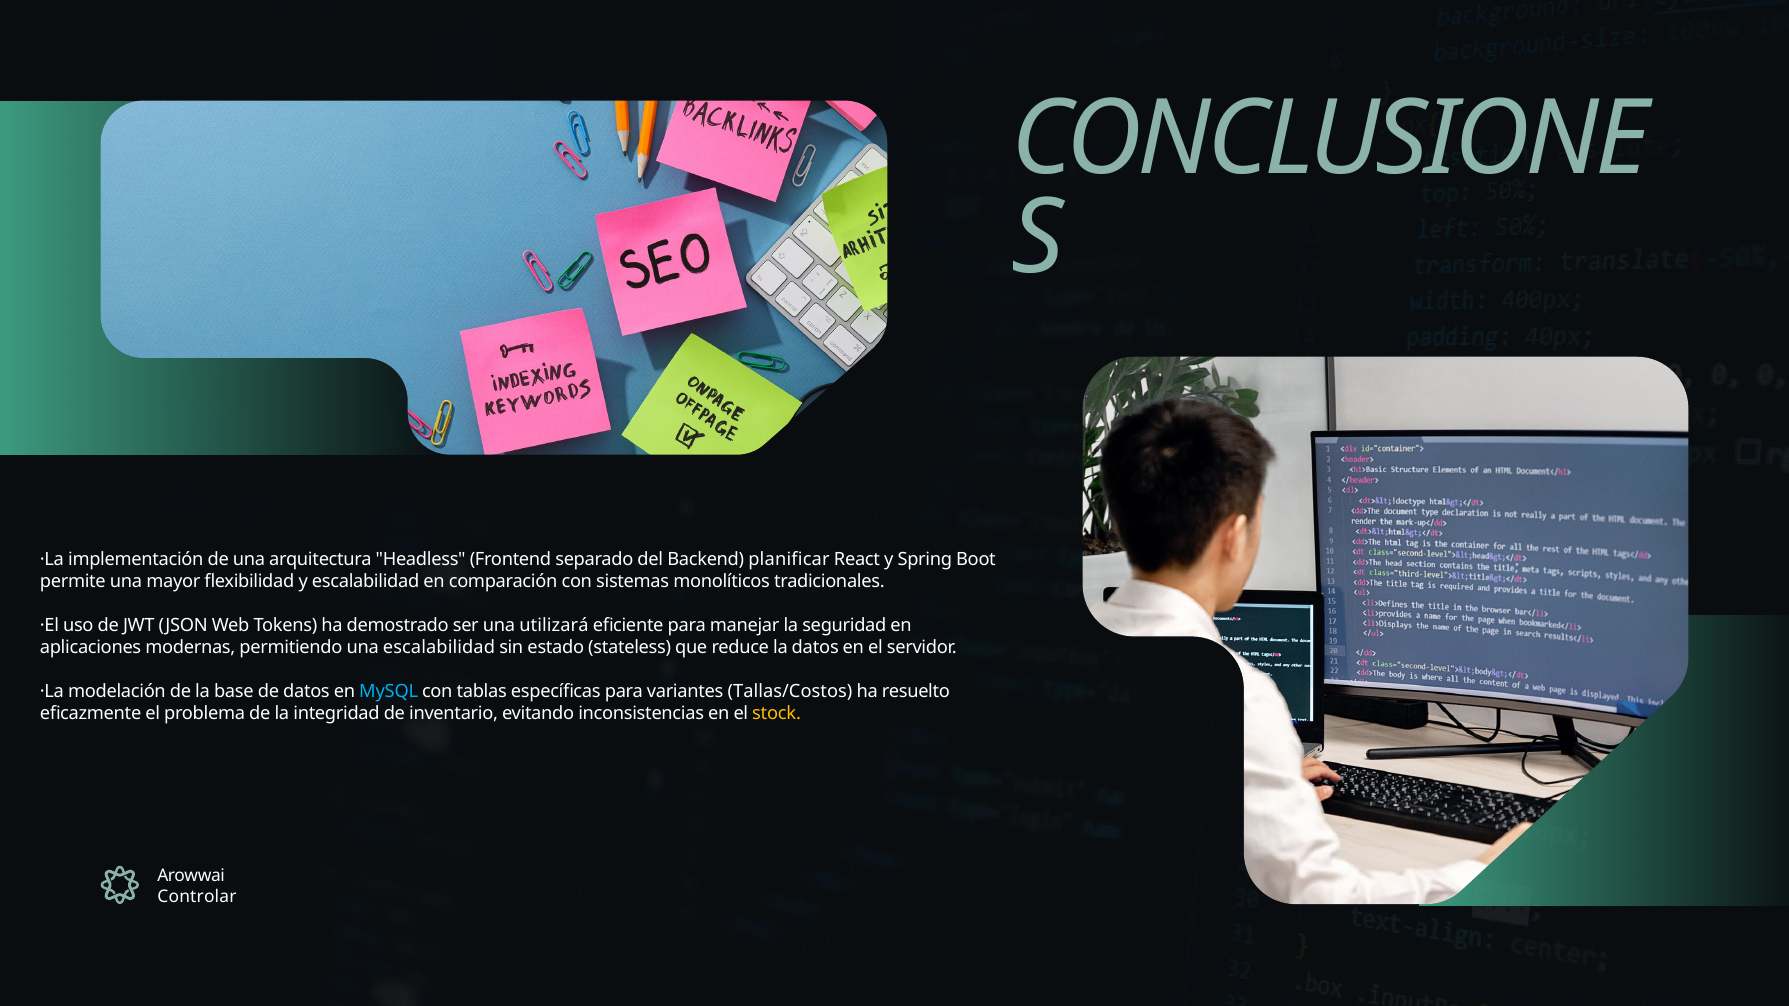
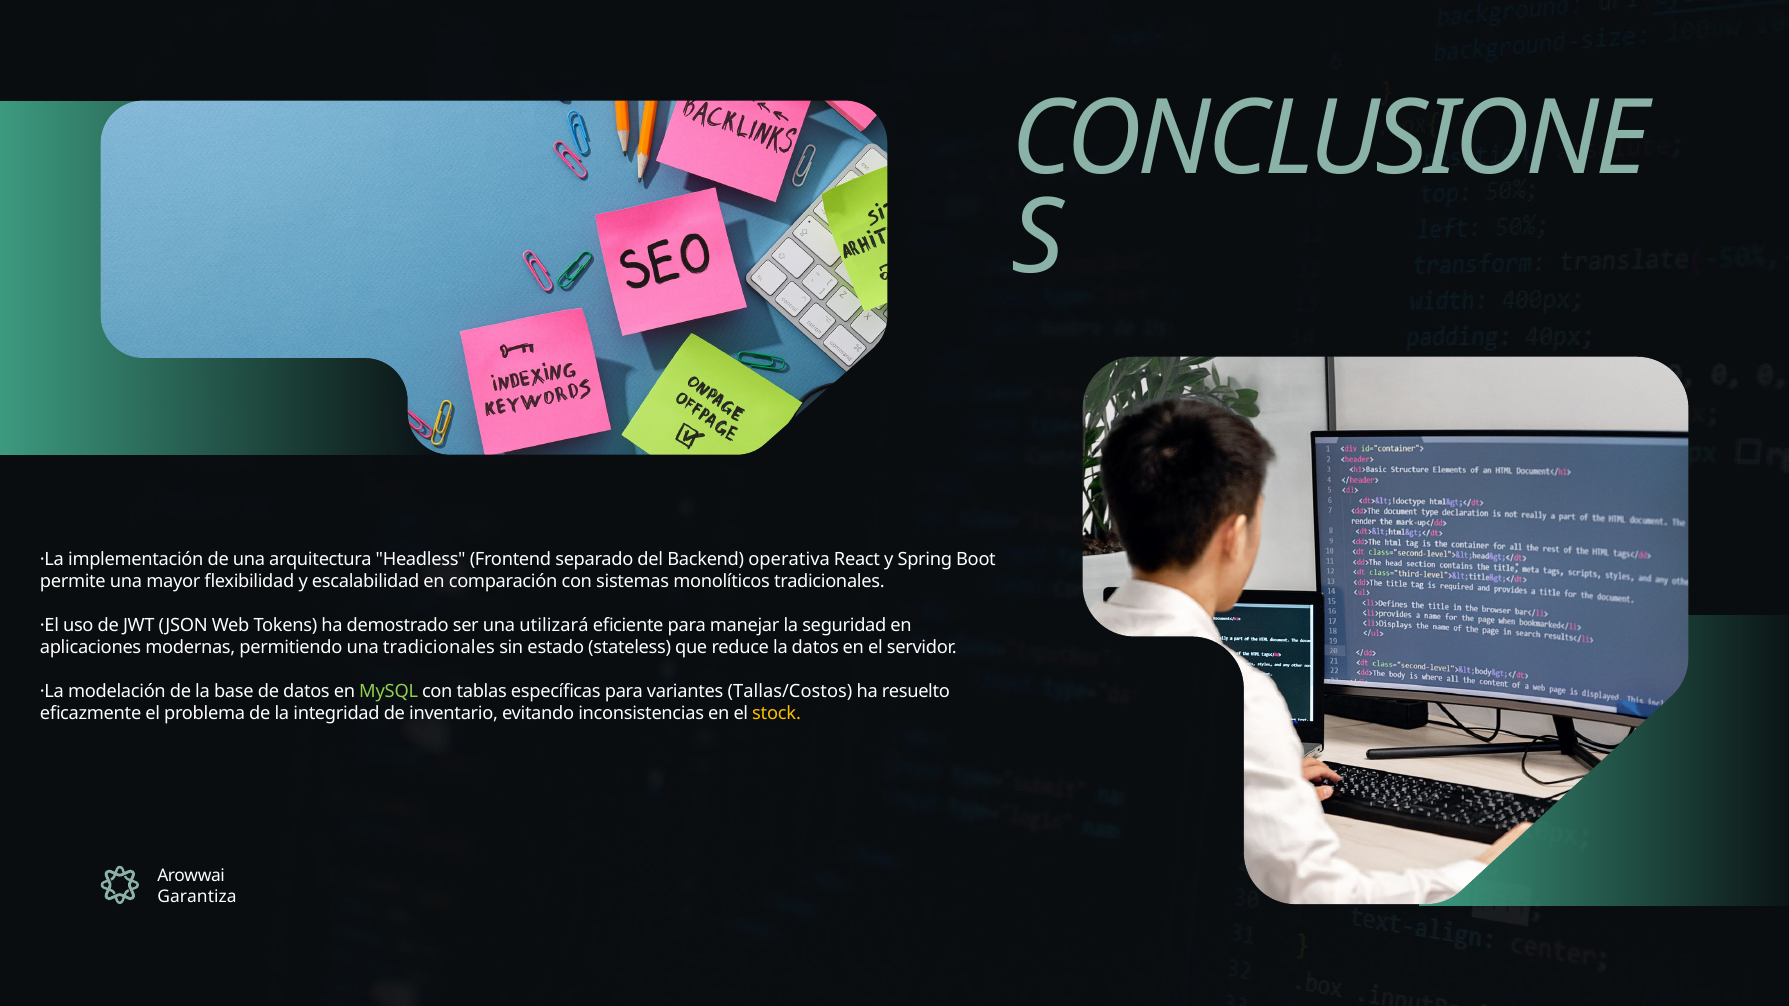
planificar: planificar -> operativa (789, 560)
una escalabilidad: escalabilidad -> tradicionales (439, 647)
MySQL colour: light blue -> light green (389, 691)
Controlar: Controlar -> Garantiza (197, 897)
